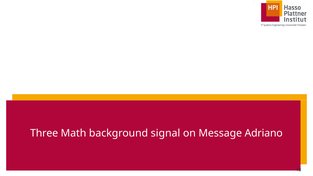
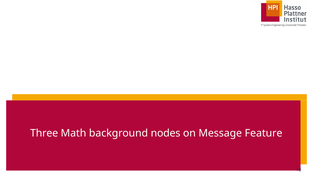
signal: signal -> nodes (166, 133)
Adriano: Adriano -> Feature (264, 133)
